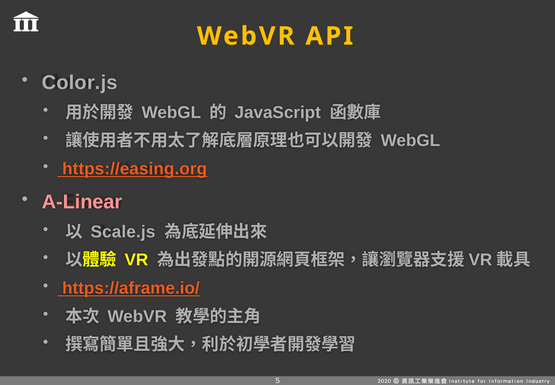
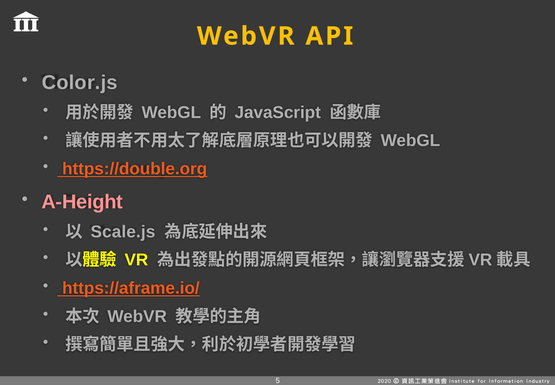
https://easing.org: https://easing.org -> https://double.org (135, 169)
A-Linear: A-Linear -> A-Height (82, 202)
